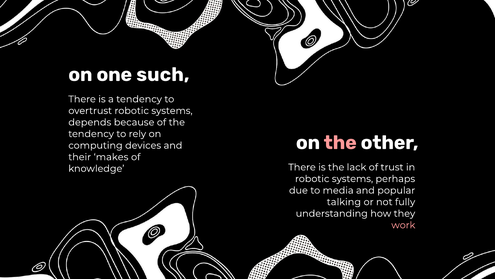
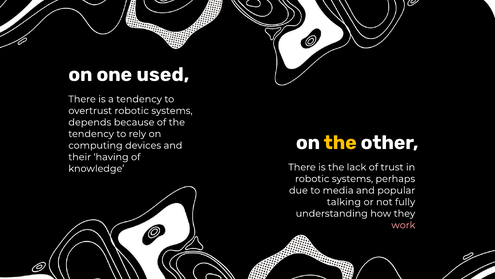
such: such -> used (163, 74)
the colour: pink -> yellow (340, 142)
makes: makes -> having (111, 157)
